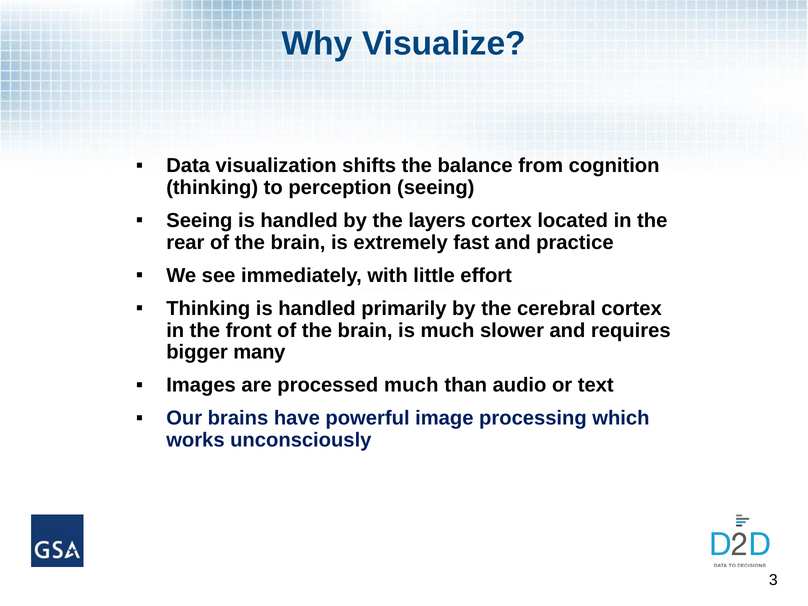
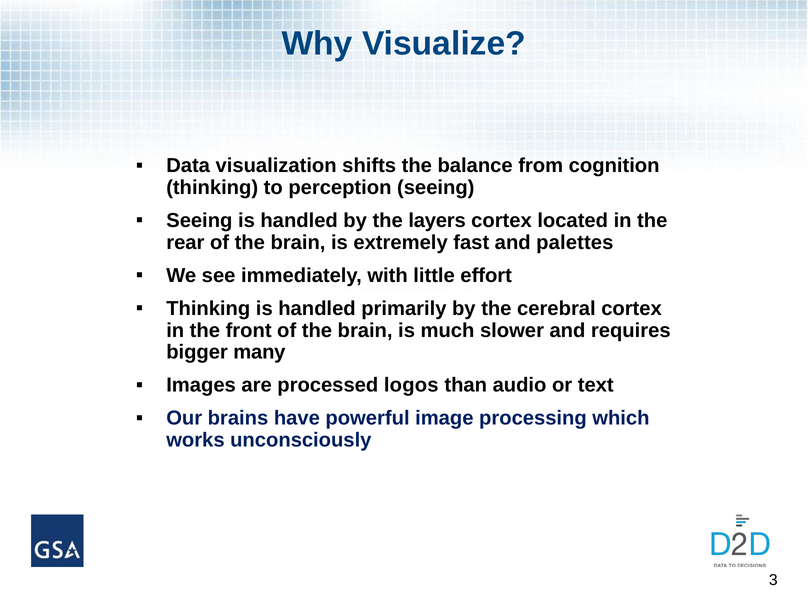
practice: practice -> palettes (575, 242)
processed much: much -> logos (411, 385)
